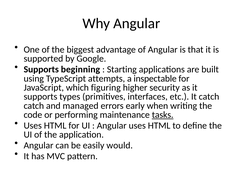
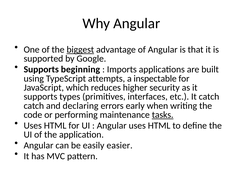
biggest underline: none -> present (80, 50)
Starting: Starting -> Imports (122, 70)
figuring: figuring -> reduces (106, 88)
managed: managed -> declaring (81, 106)
would: would -> easier (120, 146)
